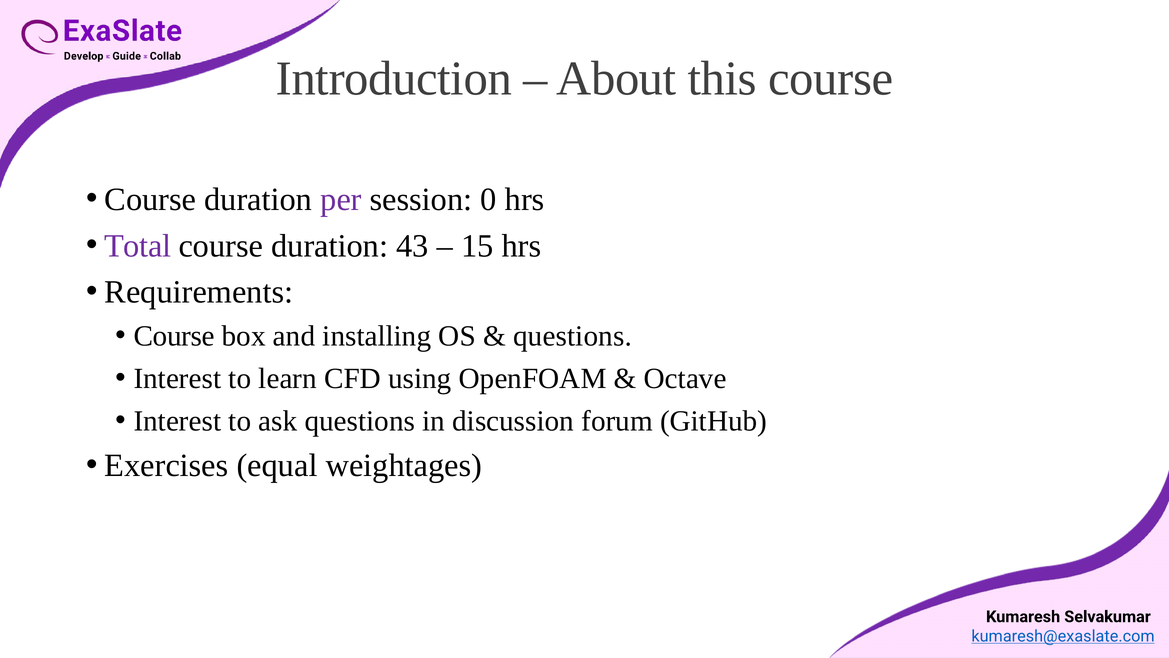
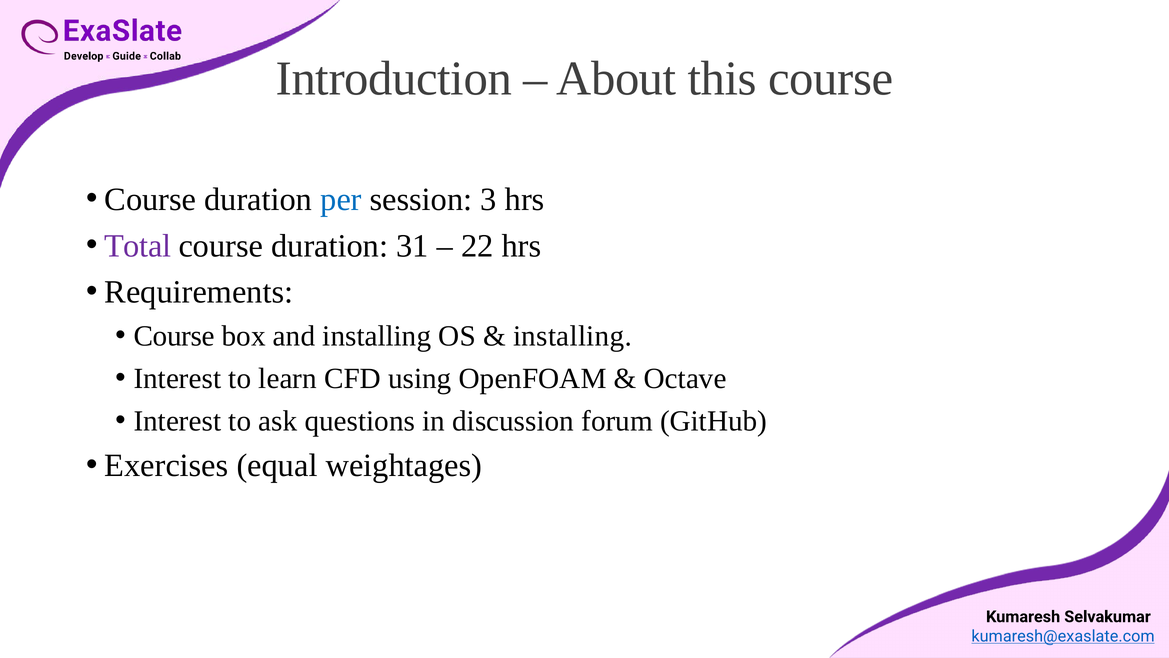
per colour: purple -> blue (341, 199)
0: 0 -> 3 (489, 199)
43: 43 -> 31 (412, 246)
15: 15 -> 22 (477, 246)
questions: questions -> installing (572, 336)
